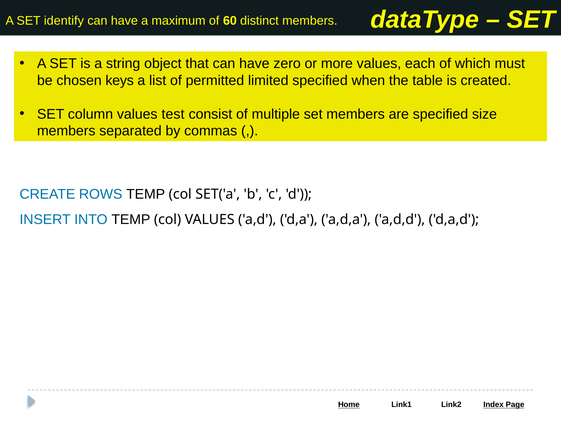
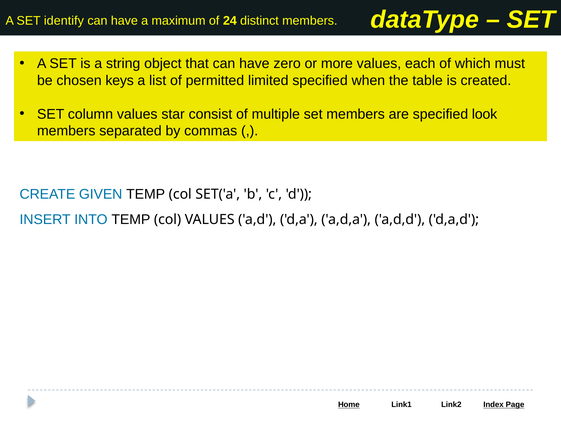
60: 60 -> 24 (230, 21)
test: test -> star (173, 114)
size: size -> look (485, 114)
ROWS: ROWS -> GIVEN (101, 194)
